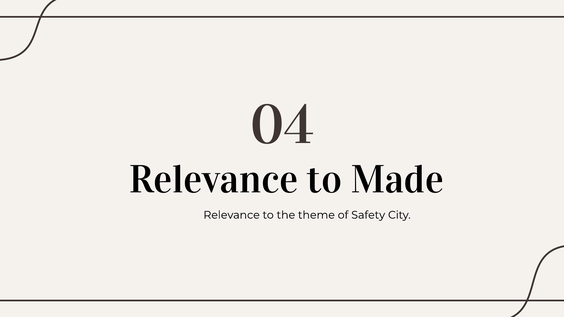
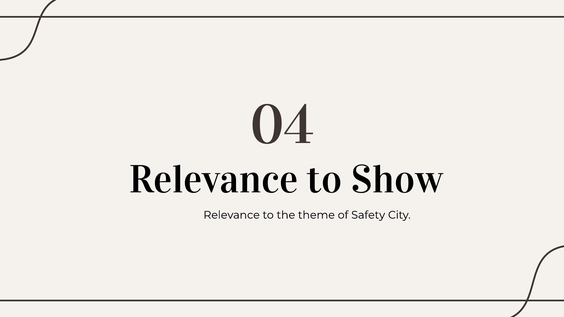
Made: Made -> Show (397, 180)
